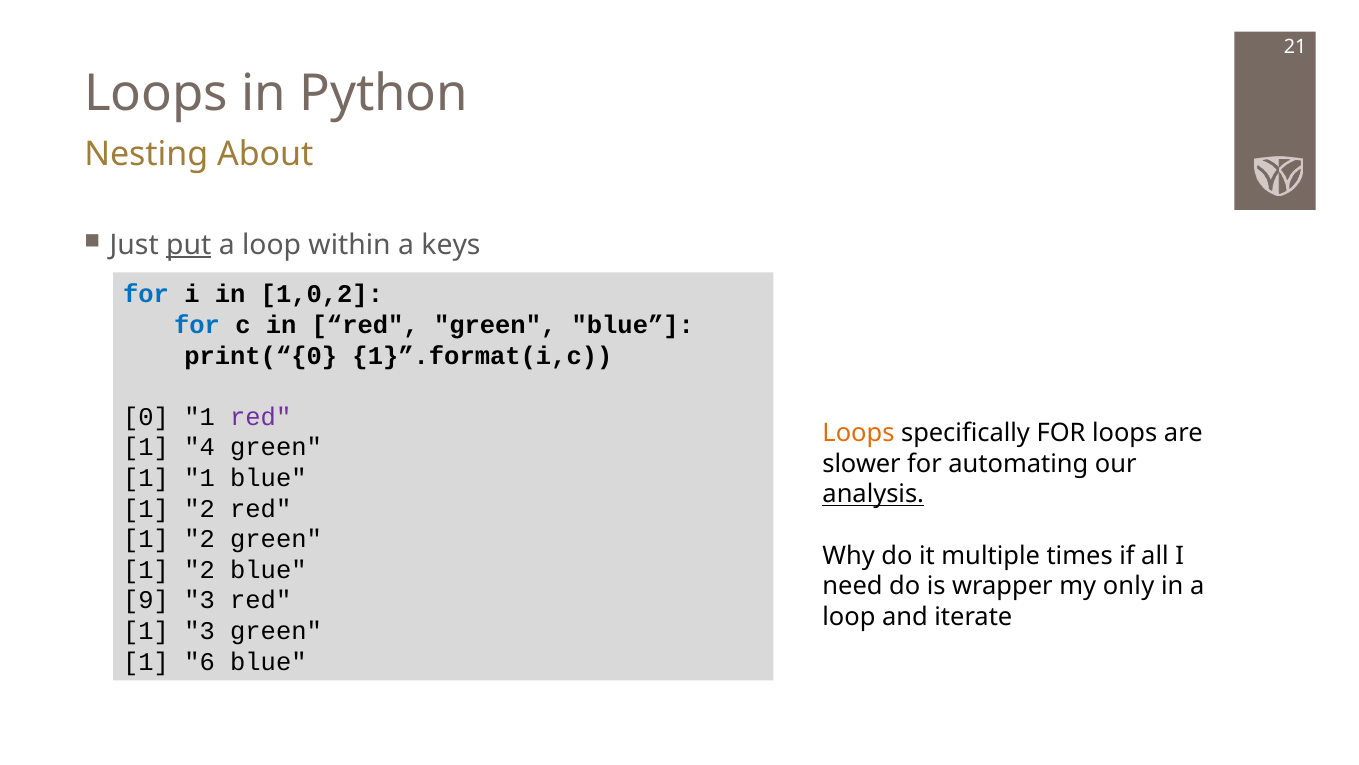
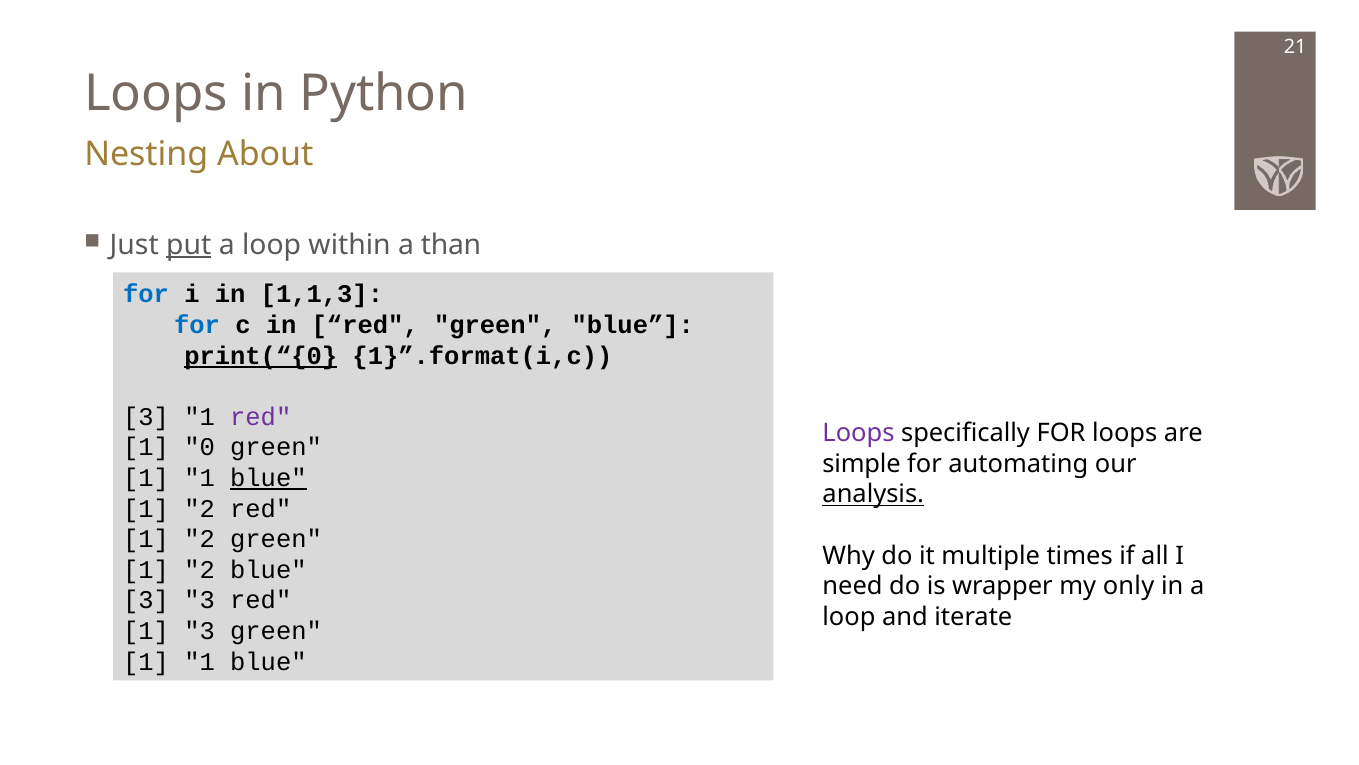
keys: keys -> than (451, 245)
1,0,2: 1,0,2 -> 1,1,3 (322, 294)
print(“{0 underline: none -> present (261, 356)
0: 0 -> 3 (146, 417)
Loops colour: orange -> purple (858, 433)
4: 4 -> 0 (200, 447)
slower: slower -> simple (862, 464)
blue underline: none -> present (268, 478)
9: 9 -> 3 (146, 600)
6: 6 -> 1 (200, 661)
